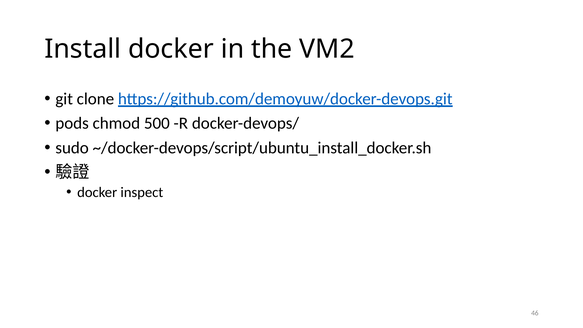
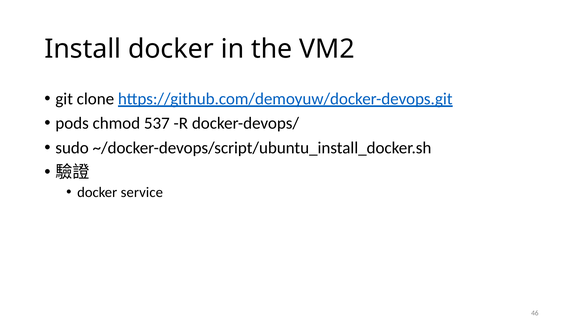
500: 500 -> 537 (157, 123)
inspect: inspect -> service (142, 192)
